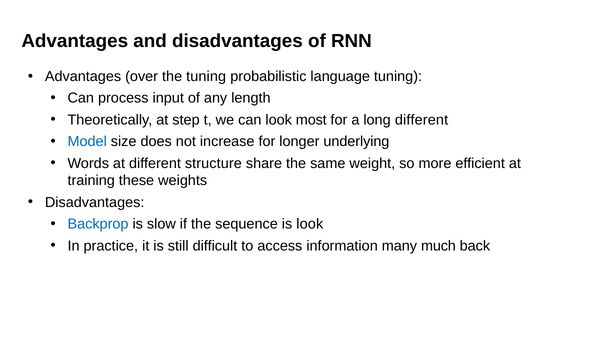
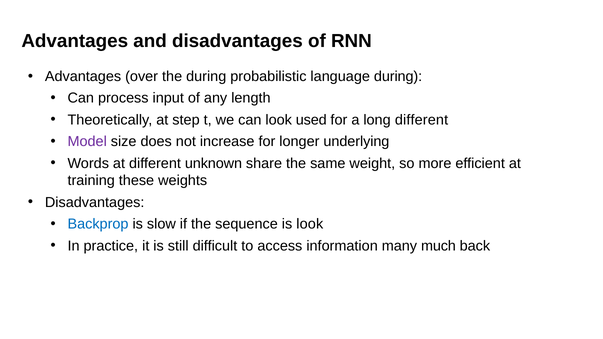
the tuning: tuning -> during (206, 77)
language tuning: tuning -> during (398, 77)
most: most -> used (311, 120)
Model colour: blue -> purple (87, 142)
structure: structure -> unknown (213, 163)
